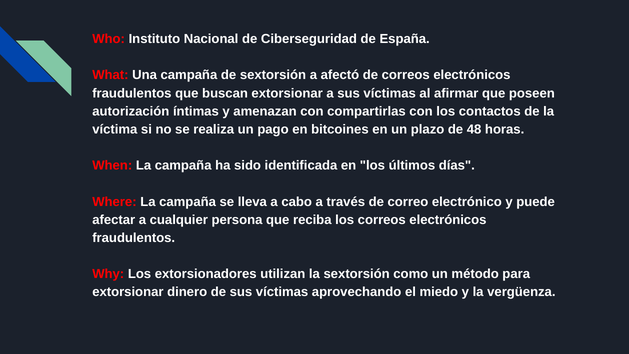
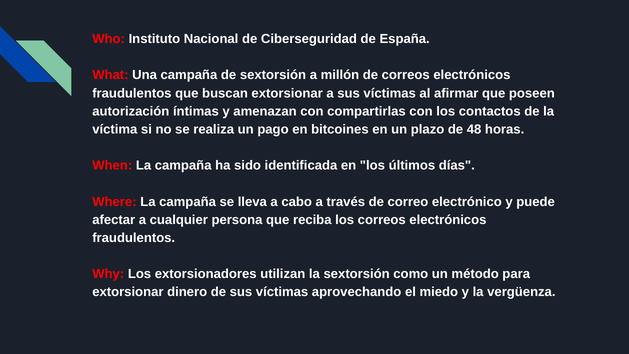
afectó: afectó -> millón (340, 75)
